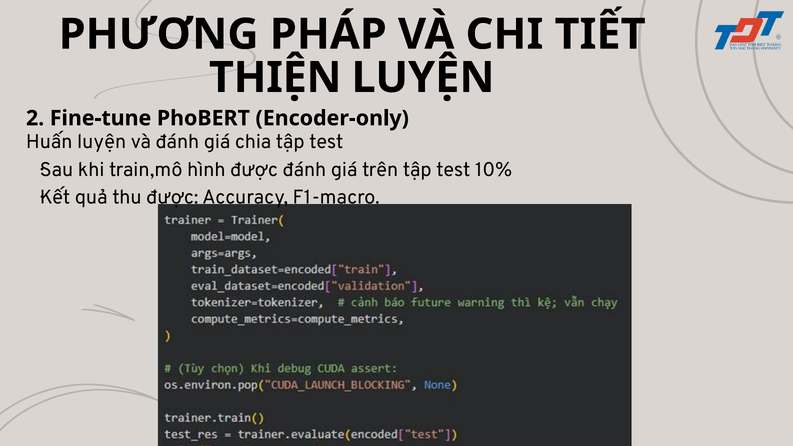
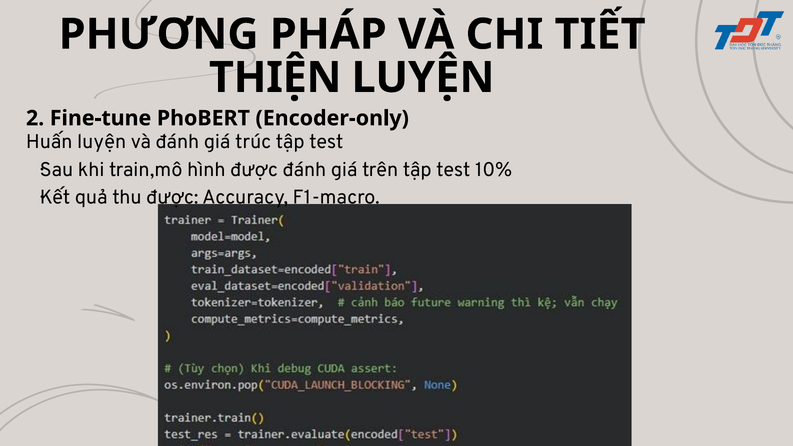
chia: chia -> trúc (253, 142)
